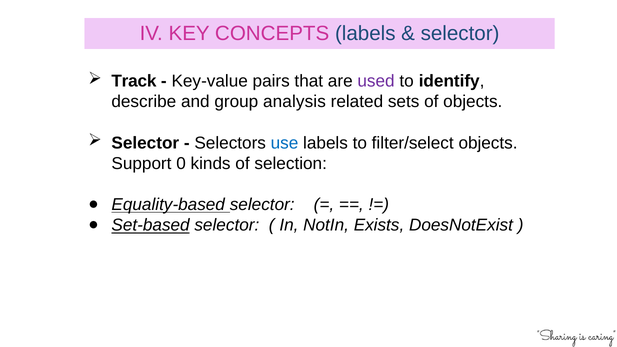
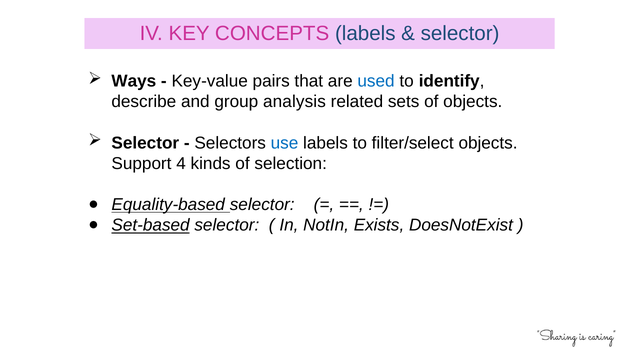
Track: Track -> Ways (134, 81)
used colour: purple -> blue (376, 81)
0: 0 -> 4 (181, 164)
